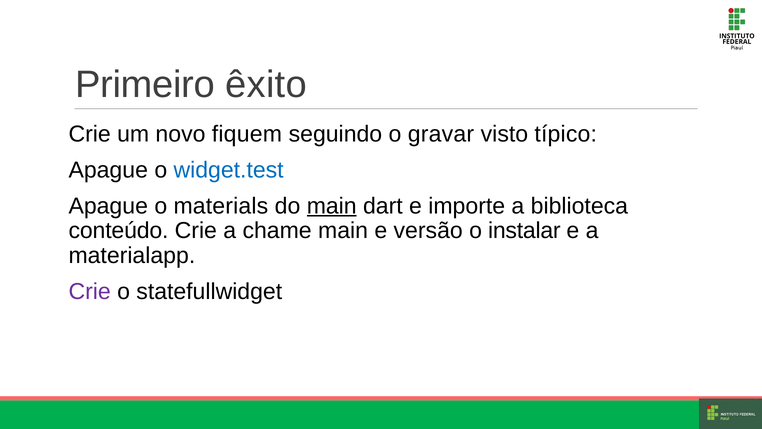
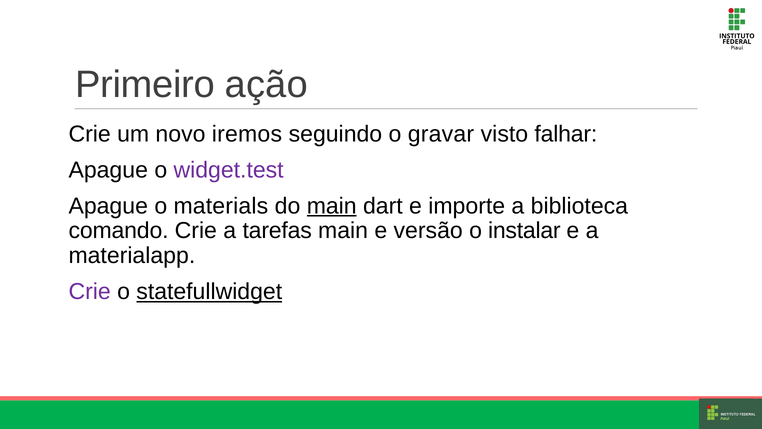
êxito: êxito -> ação (266, 85)
fiquem: fiquem -> iremos (247, 134)
típico: típico -> falhar (566, 134)
widget.test colour: blue -> purple (229, 170)
conteúdo: conteúdo -> comando (119, 231)
chame: chame -> tarefas (277, 231)
statefullwidget underline: none -> present (209, 291)
